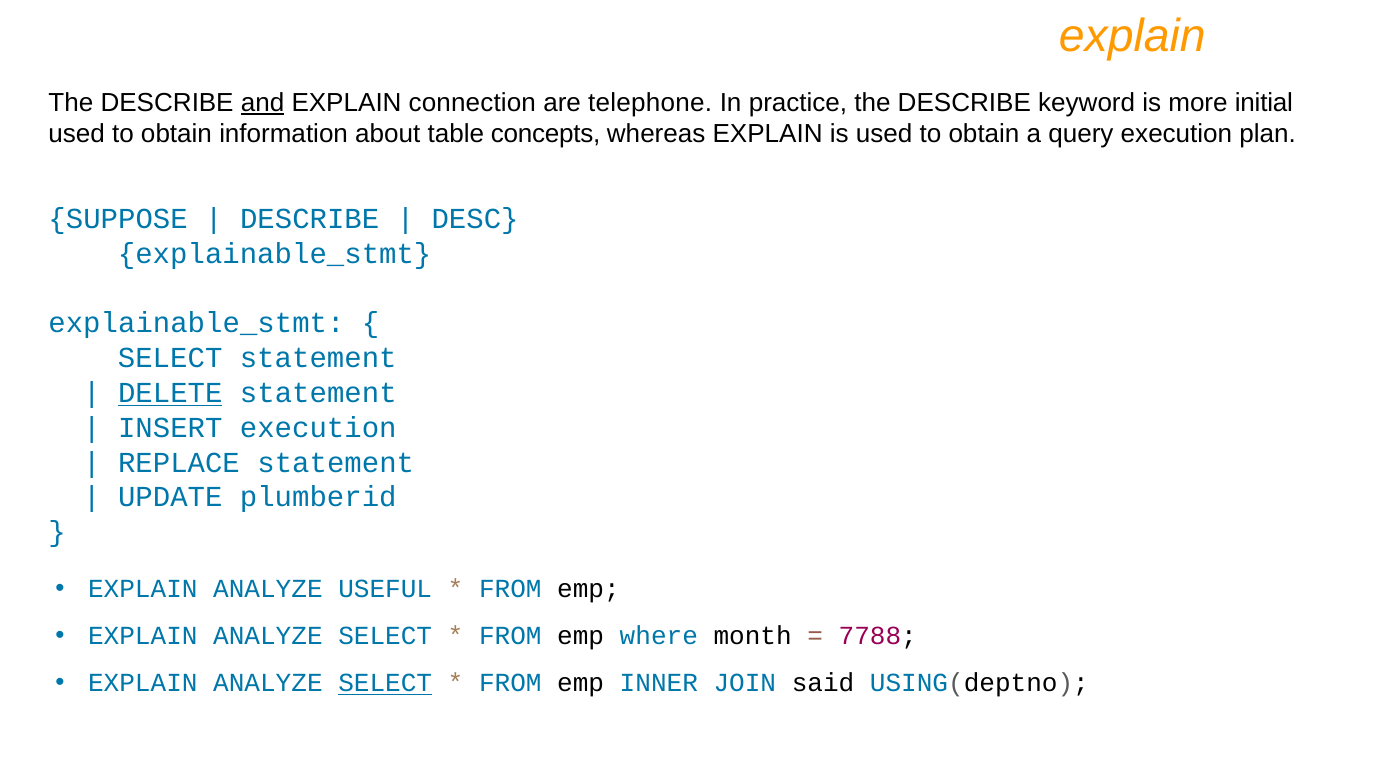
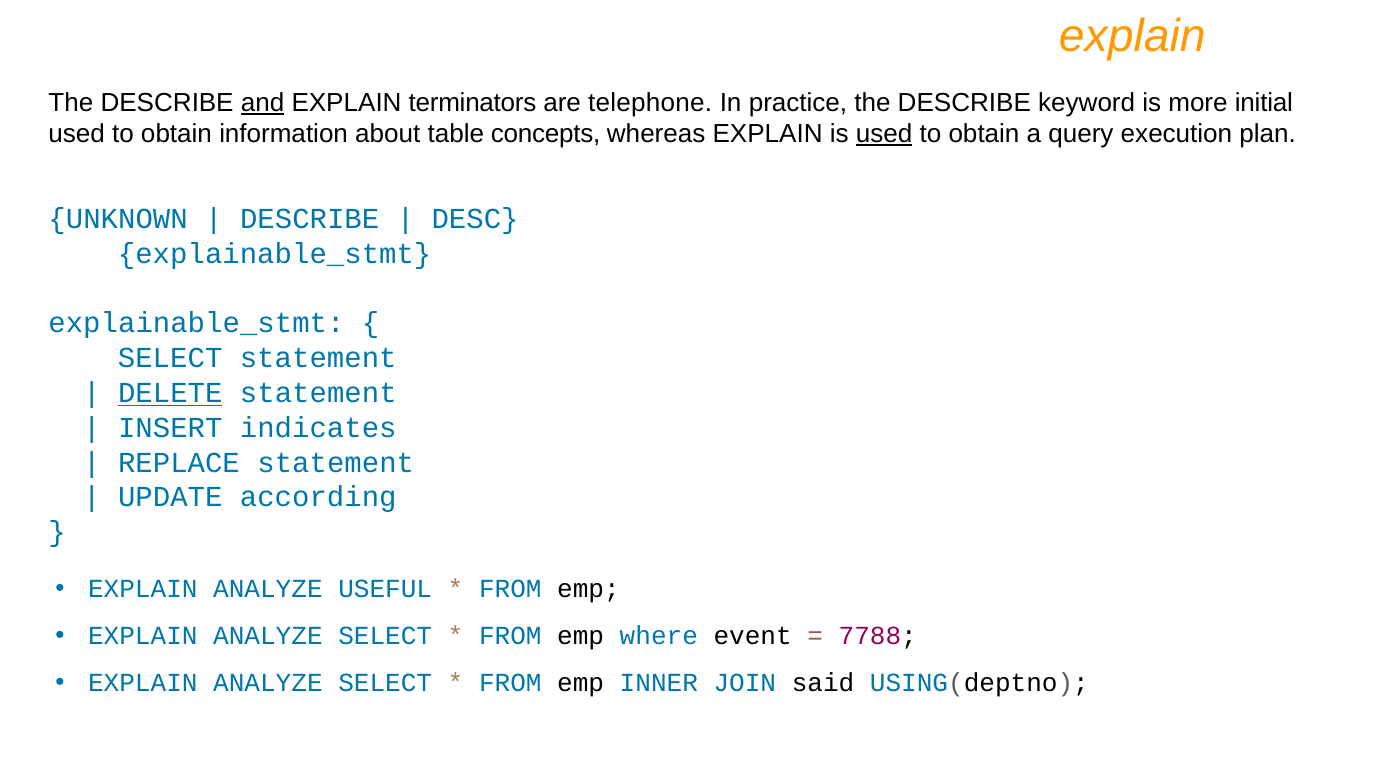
connection: connection -> terminators (473, 103)
used underline: none -> present (884, 134)
SUPPOSE: SUPPOSE -> UNKNOWN (118, 219)
INSERT execution: execution -> indicates (318, 428)
plumberid: plumberid -> according (318, 497)
month: month -> event (753, 636)
SELECT underline: present -> none (385, 683)
